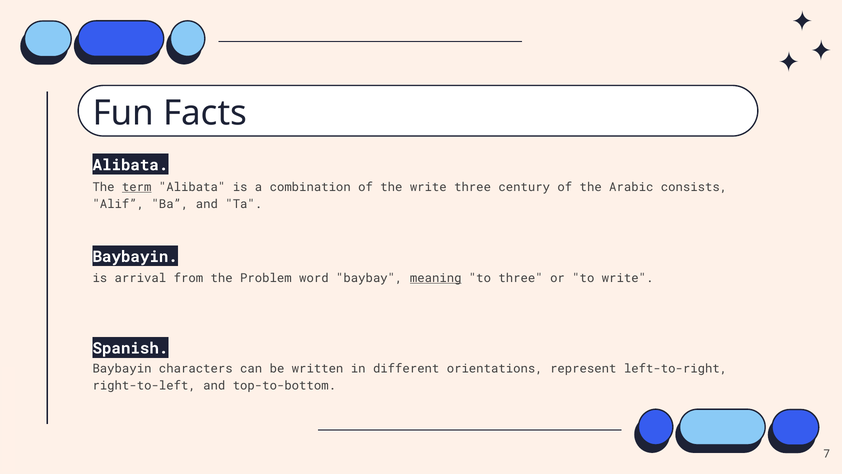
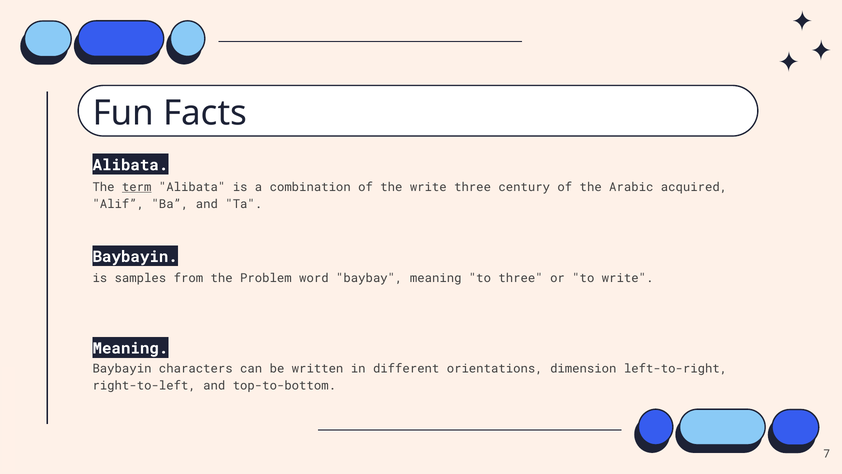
consists: consists -> acquired (694, 187)
arrival: arrival -> samples (140, 278)
meaning underline: present -> none (436, 278)
Spanish: Spanish -> Meaning (130, 348)
represent: represent -> dimension (583, 369)
